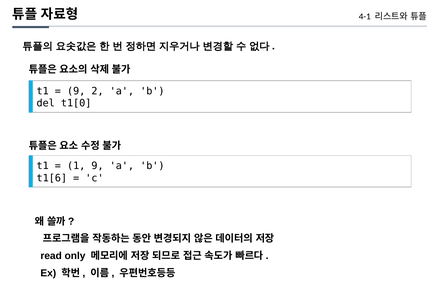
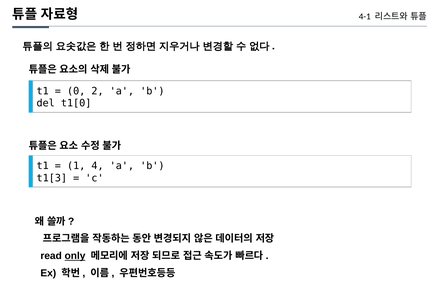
9: 9 -> 0 (76, 91)
1 9: 9 -> 4 (97, 166)
t1[6: t1[6 -> t1[3 (52, 178)
only underline: none -> present (75, 256)
